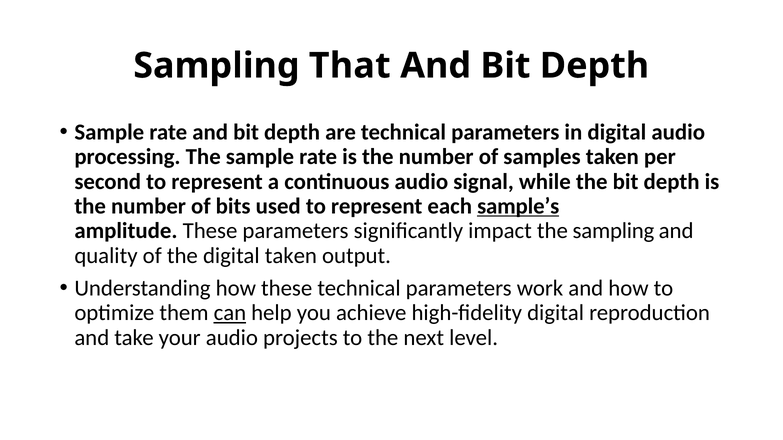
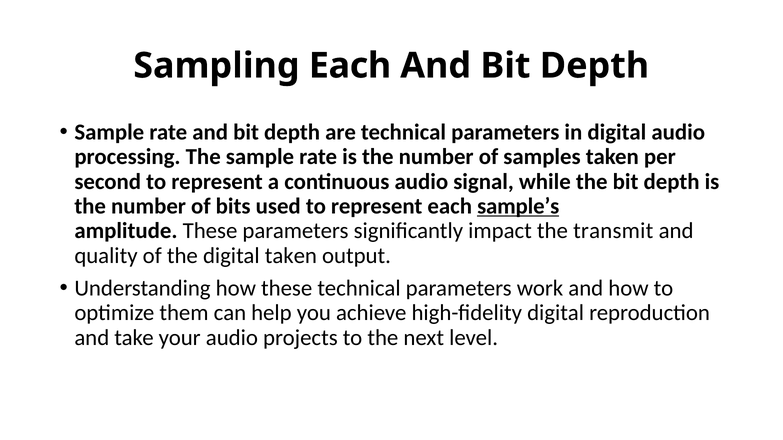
Sampling That: That -> Each (350, 66)
the sampling: sampling -> transmit (613, 231)
can underline: present -> none (230, 313)
